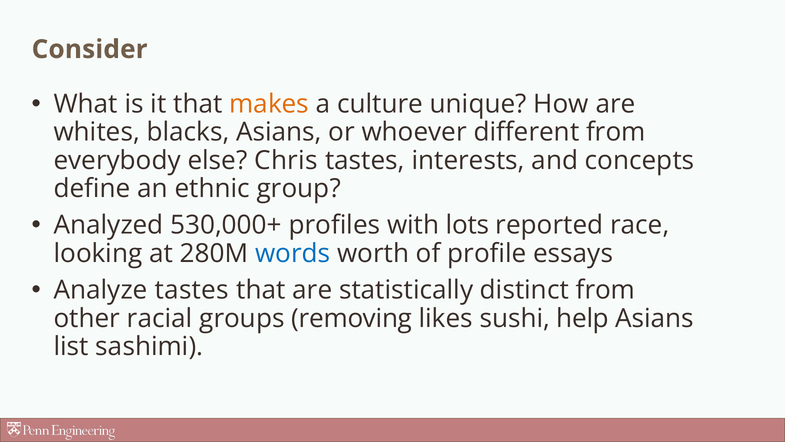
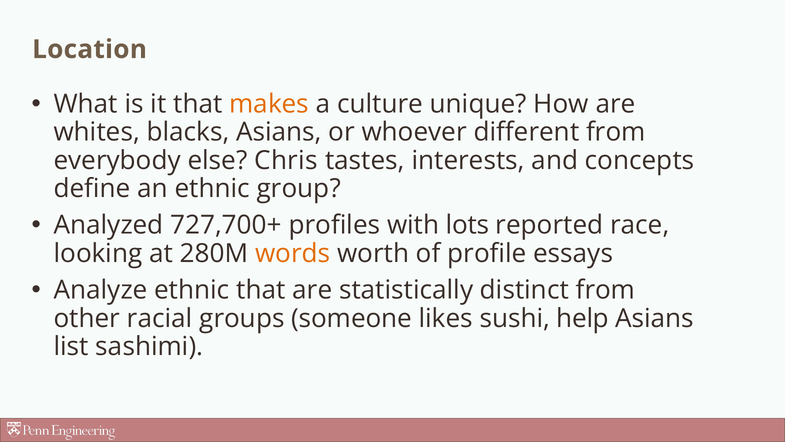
Consider: Consider -> Location (90, 49)
530,000+: 530,000+ -> 727,700+ (226, 225)
words colour: blue -> orange (293, 253)
Analyze tastes: tastes -> ethnic (192, 290)
removing: removing -> someone (352, 318)
